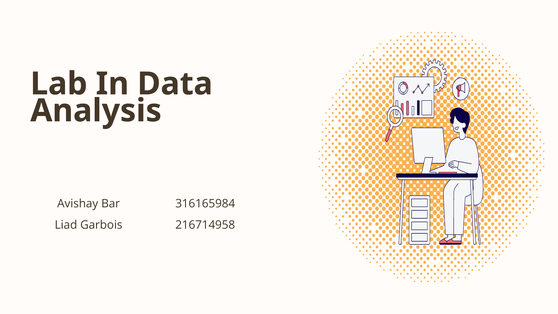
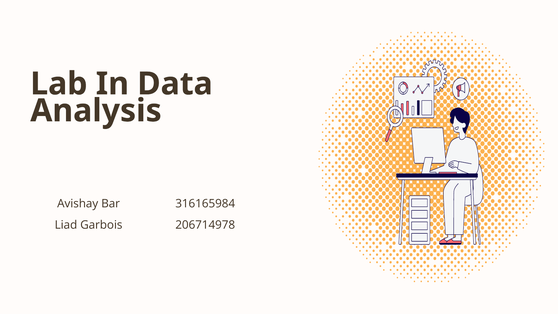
216714958: 216714958 -> 206714978 (205, 225)
